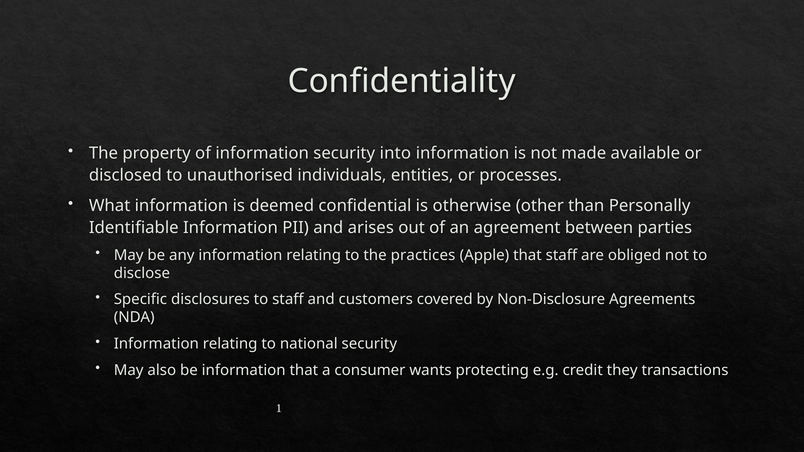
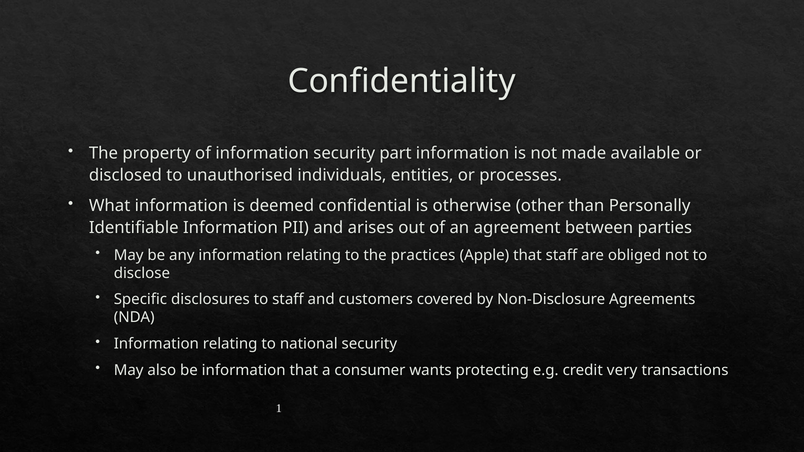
into: into -> part (396, 153)
they: they -> very (622, 370)
